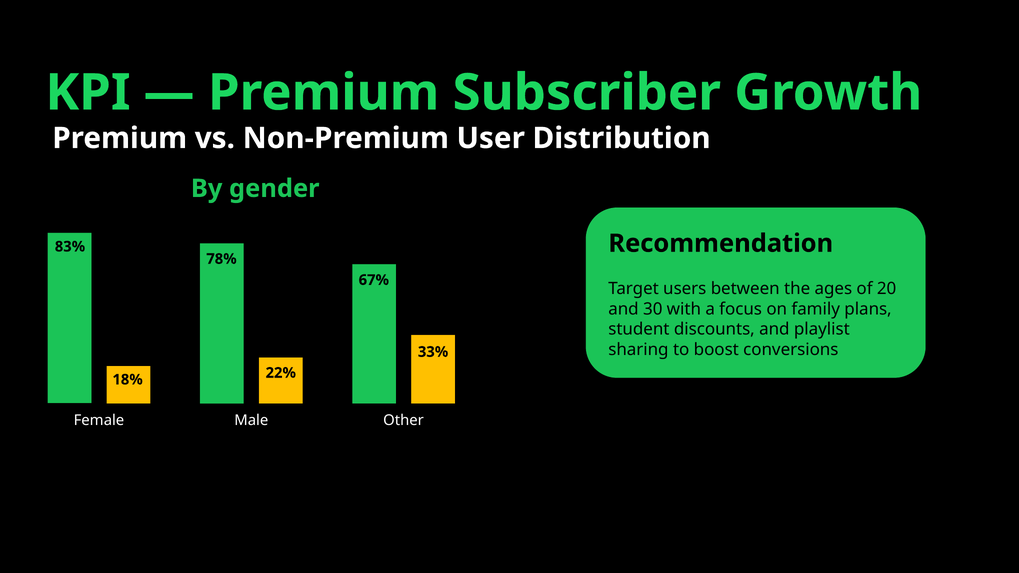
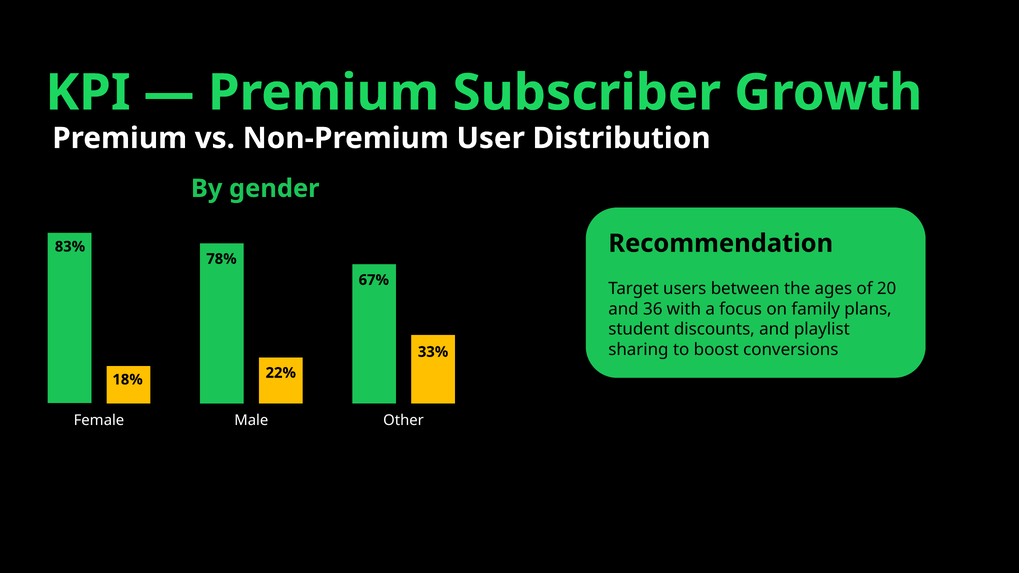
30: 30 -> 36 (653, 309)
